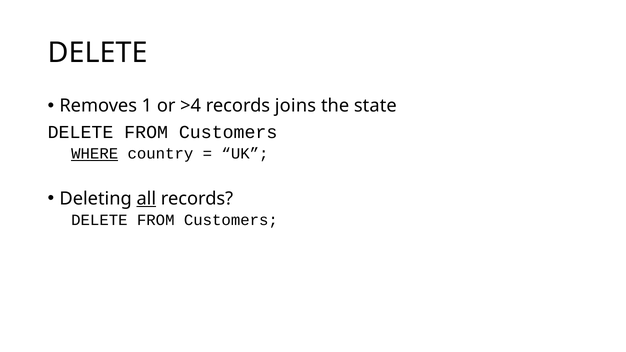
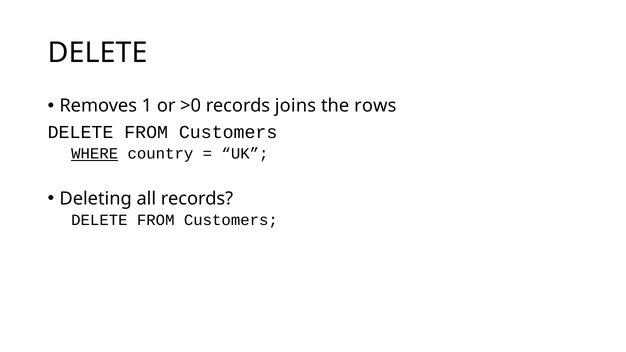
>4: >4 -> >0 (191, 106)
state: state -> rows (375, 106)
all underline: present -> none (146, 199)
